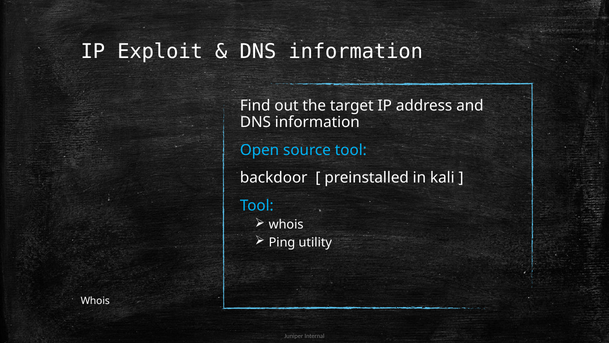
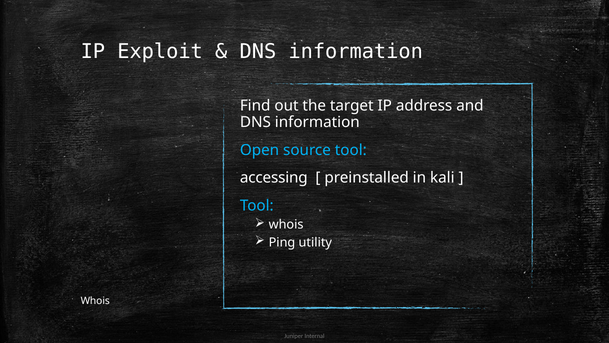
backdoor: backdoor -> accessing (274, 178)
